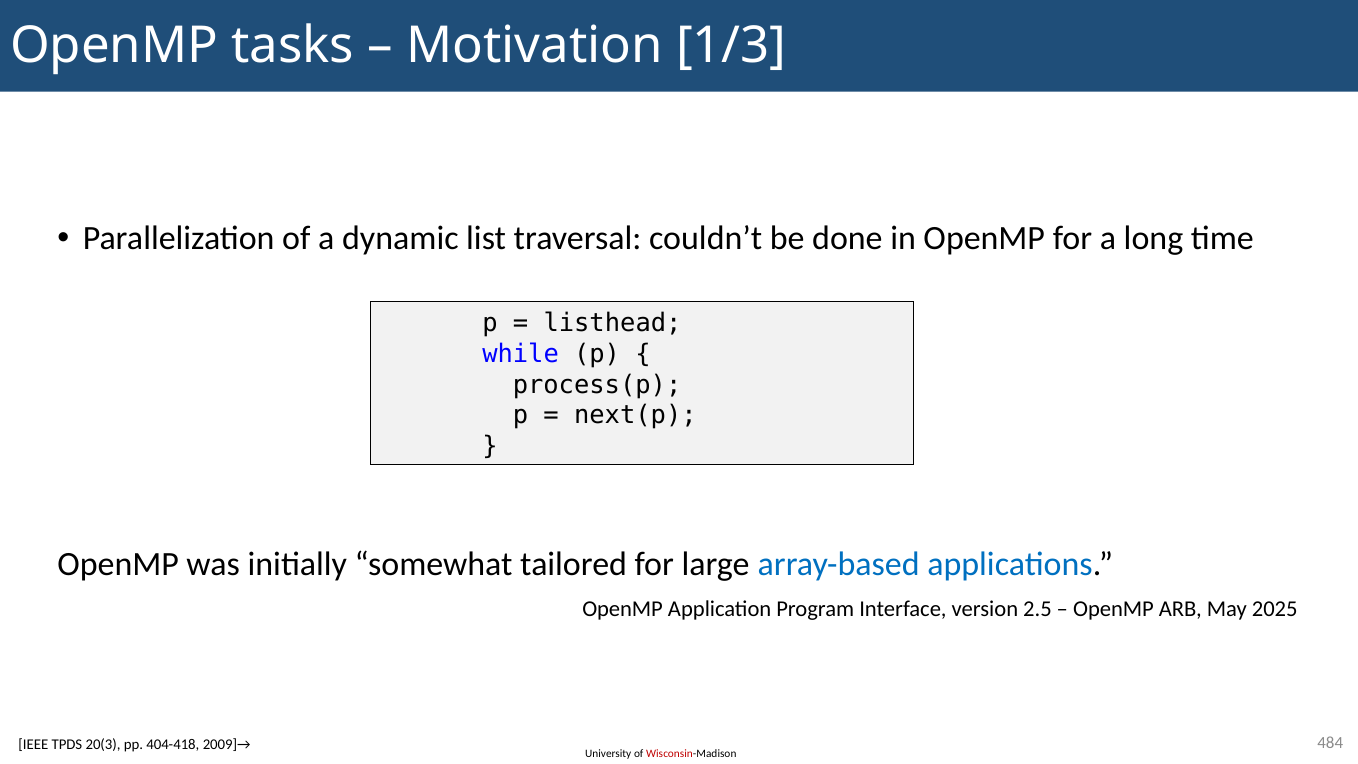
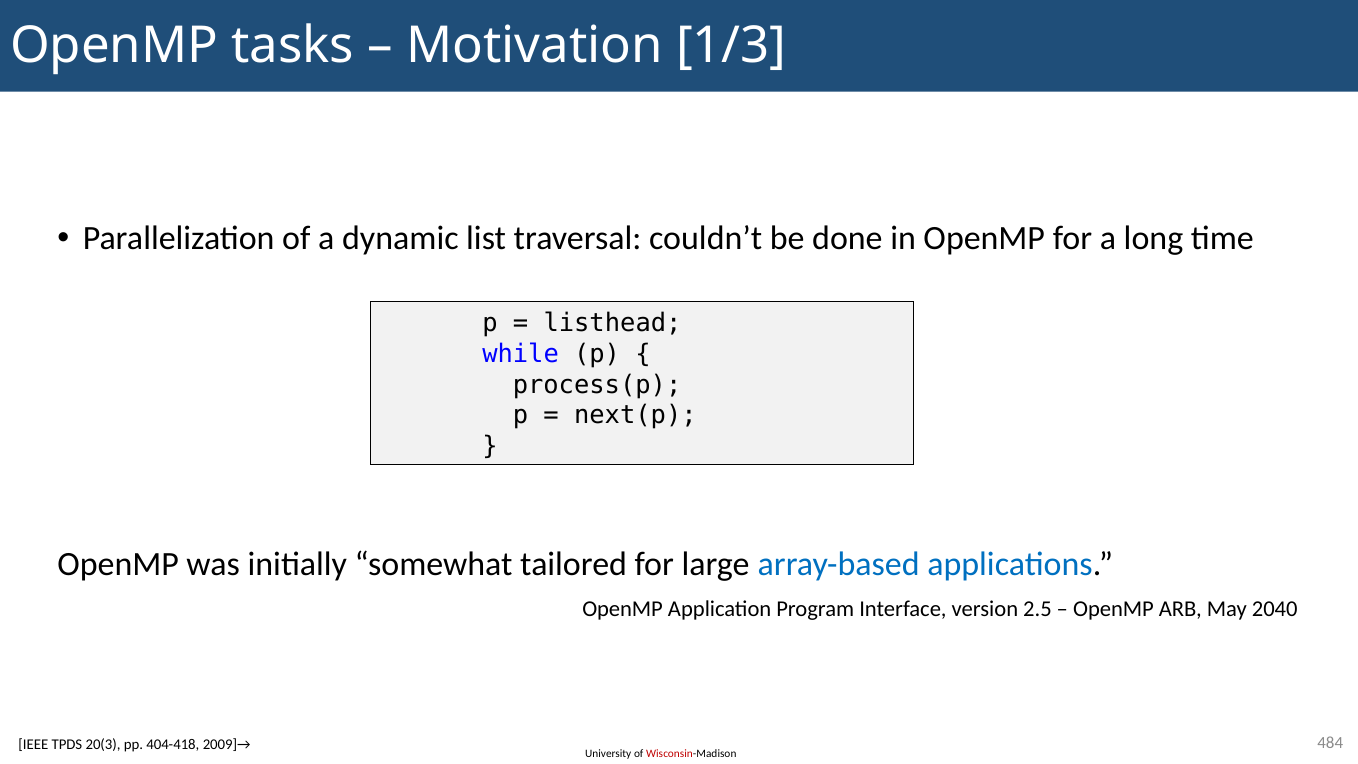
2025: 2025 -> 2040 (1275, 609)
